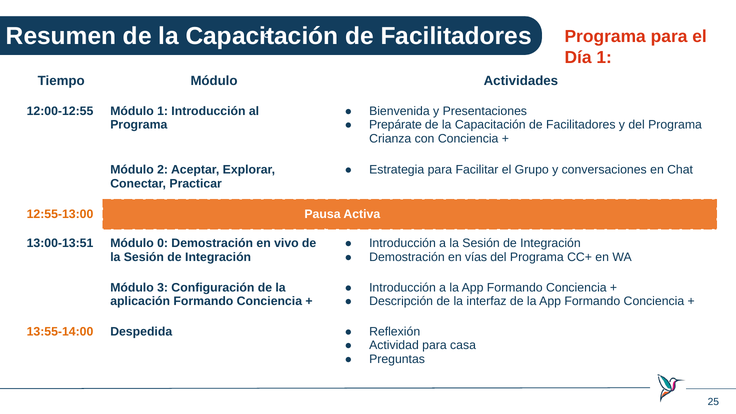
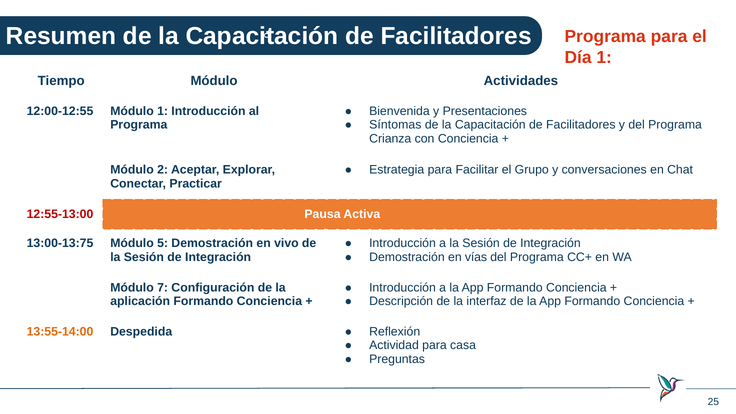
Prepárate: Prepárate -> Síntomas (395, 125)
12:55-13:00 colour: orange -> red (60, 214)
13:00-13:51: 13:00-13:51 -> 13:00-13:75 (60, 243)
0: 0 -> 5 (163, 243)
3: 3 -> 7 (163, 288)
